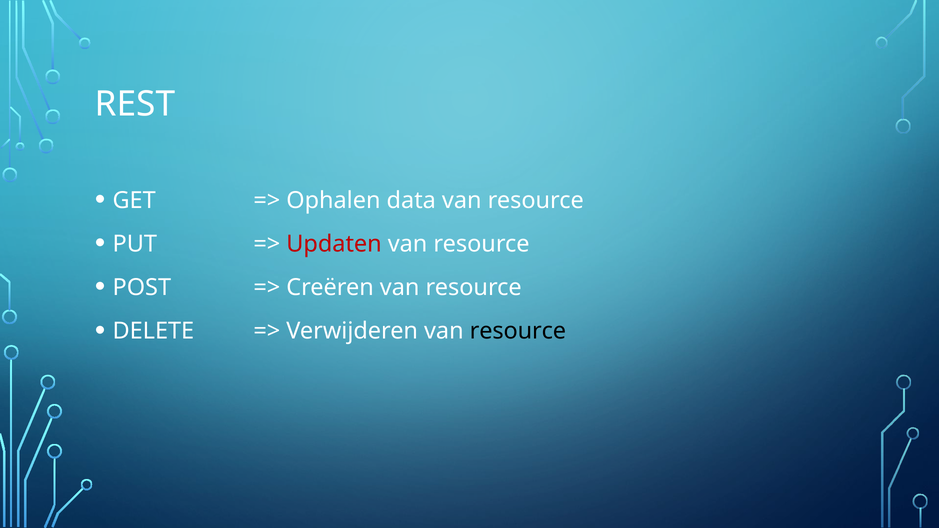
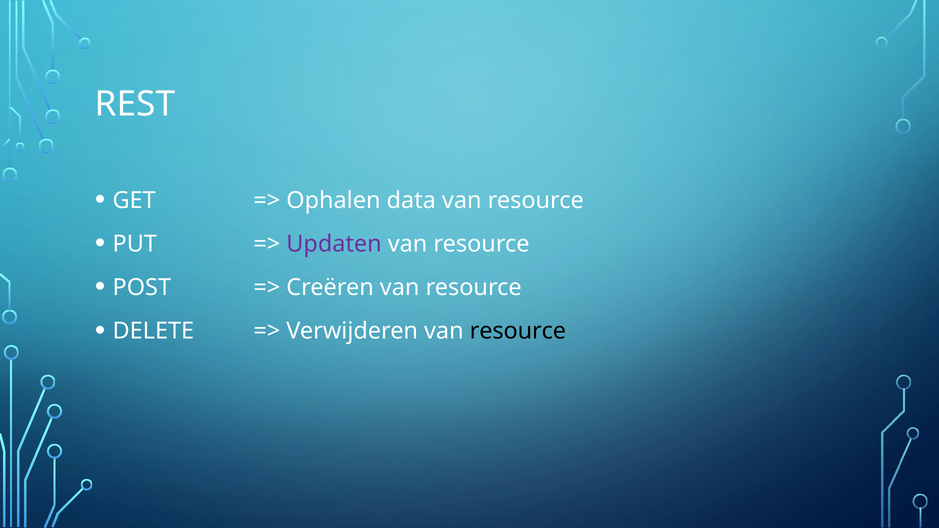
Updaten colour: red -> purple (334, 244)
